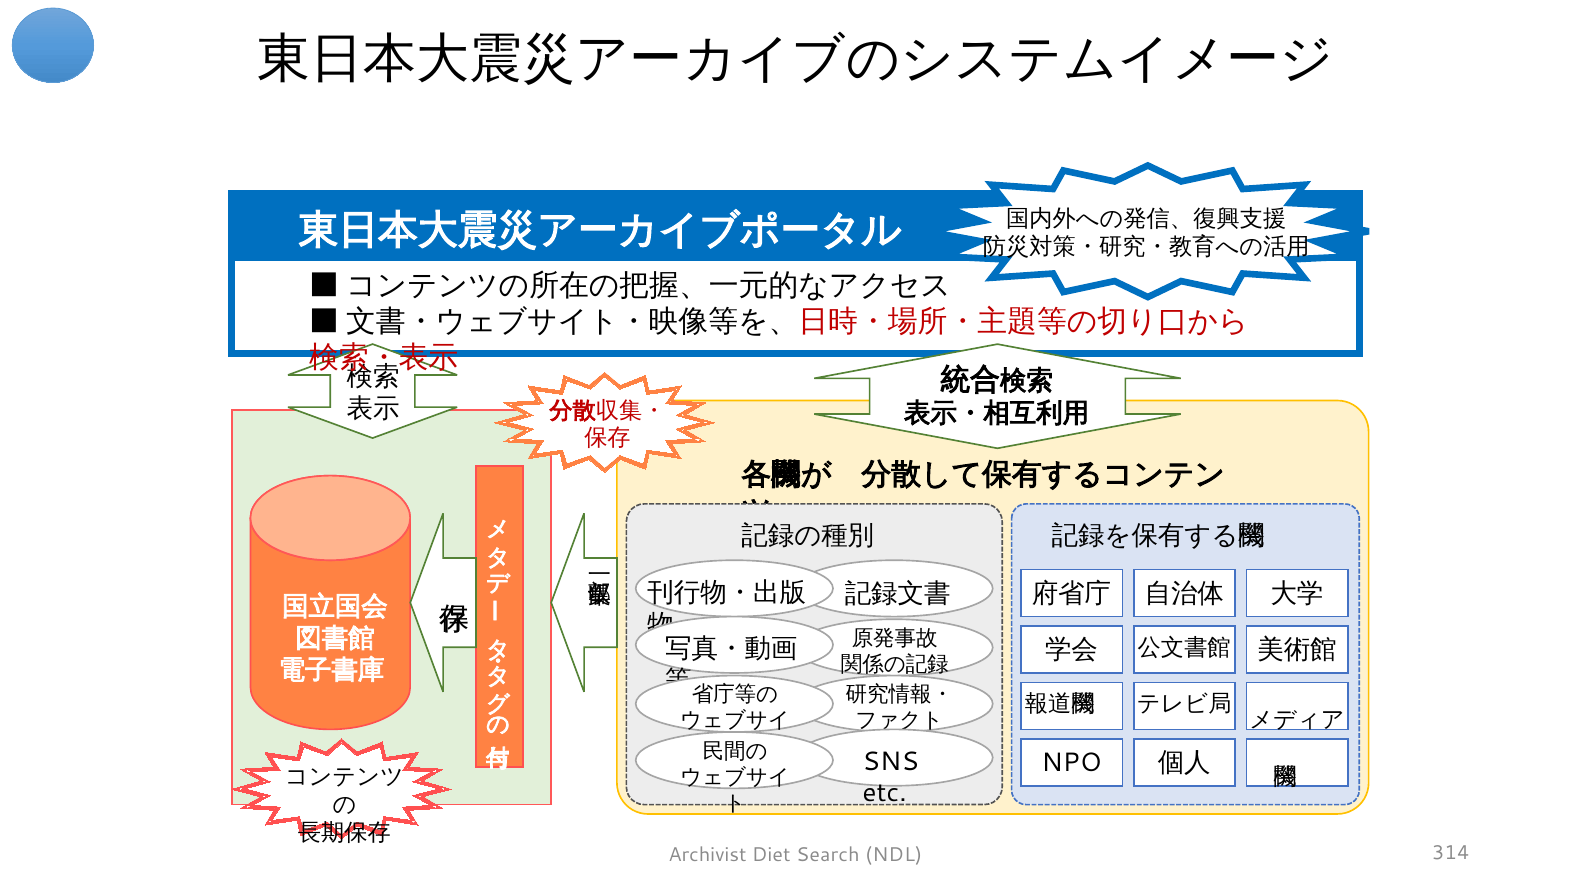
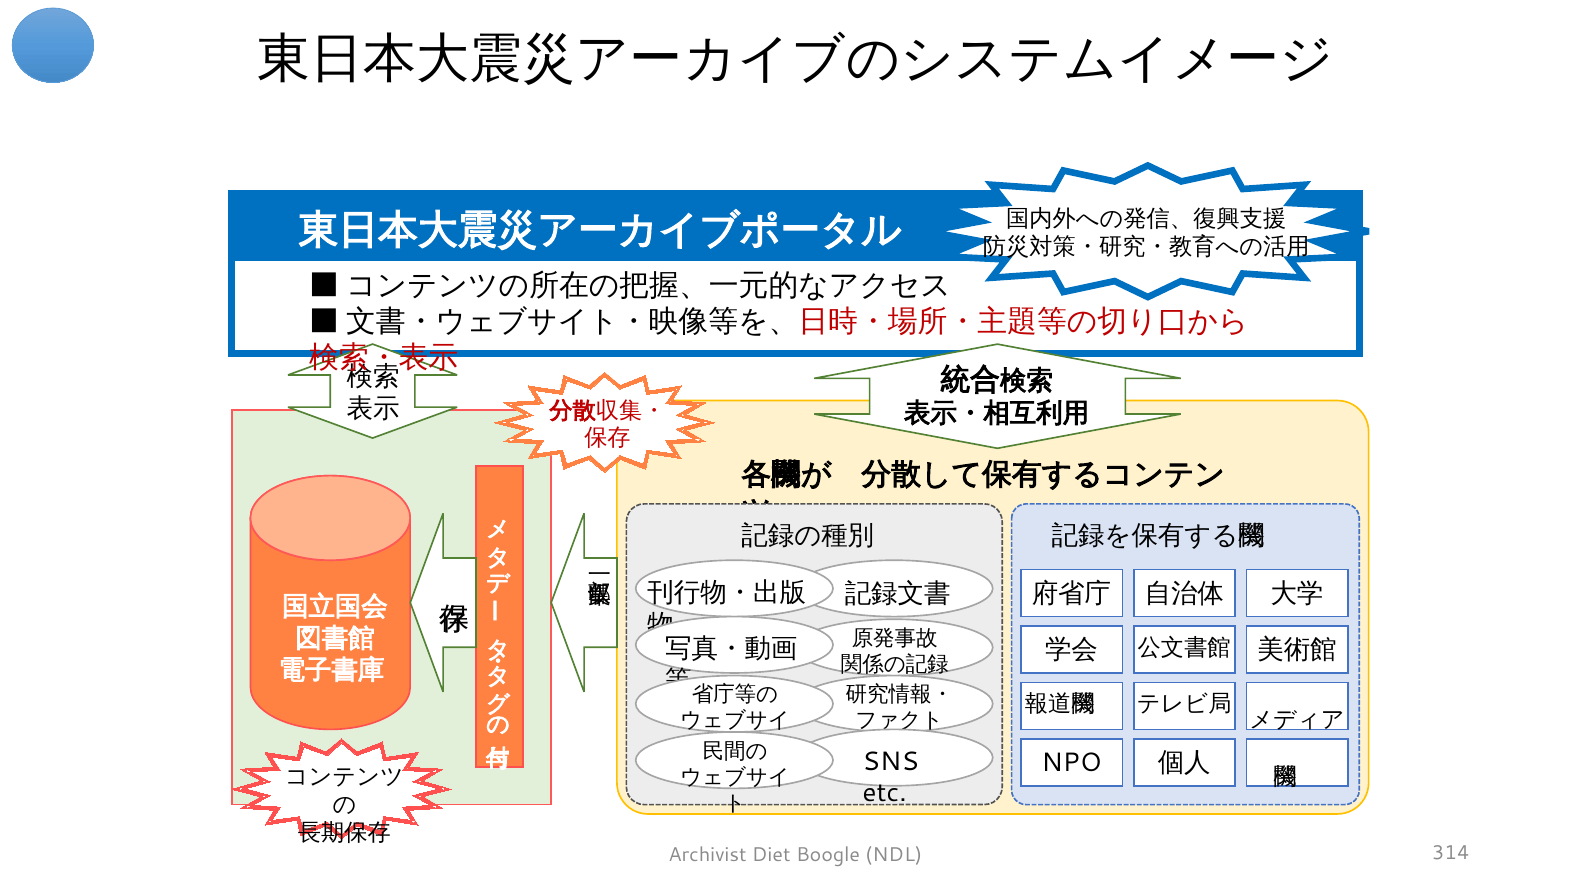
Search: Search -> Boogle (828, 855)
